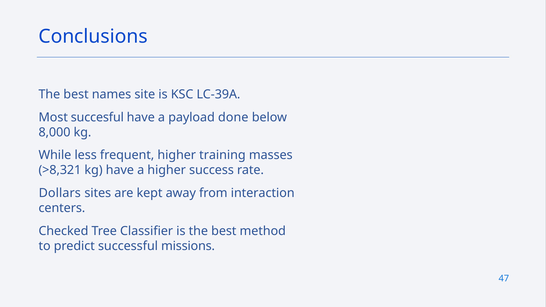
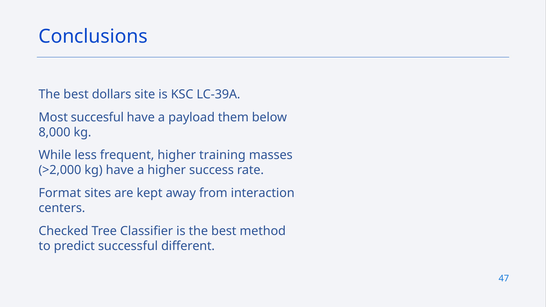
names: names -> dollars (112, 94)
done: done -> them (233, 117)
>8,321: >8,321 -> >2,000 (60, 170)
Dollars: Dollars -> Format (60, 193)
missions: missions -> different (188, 246)
